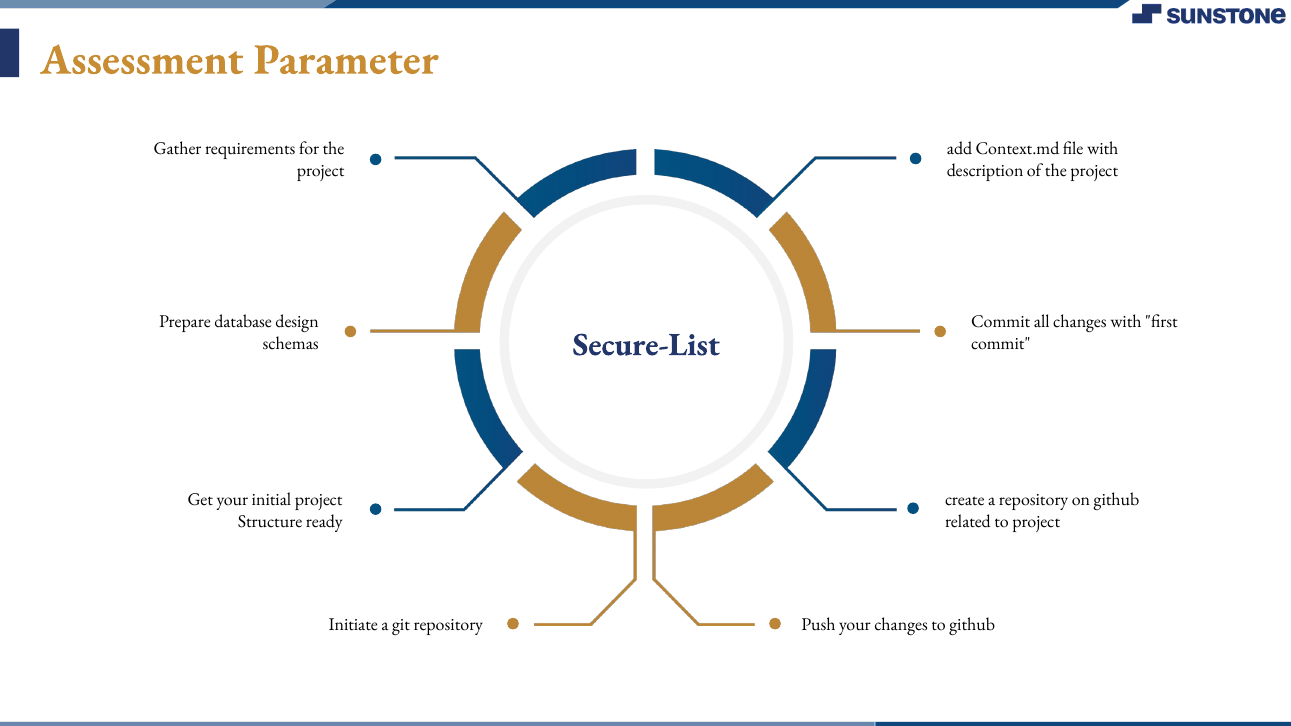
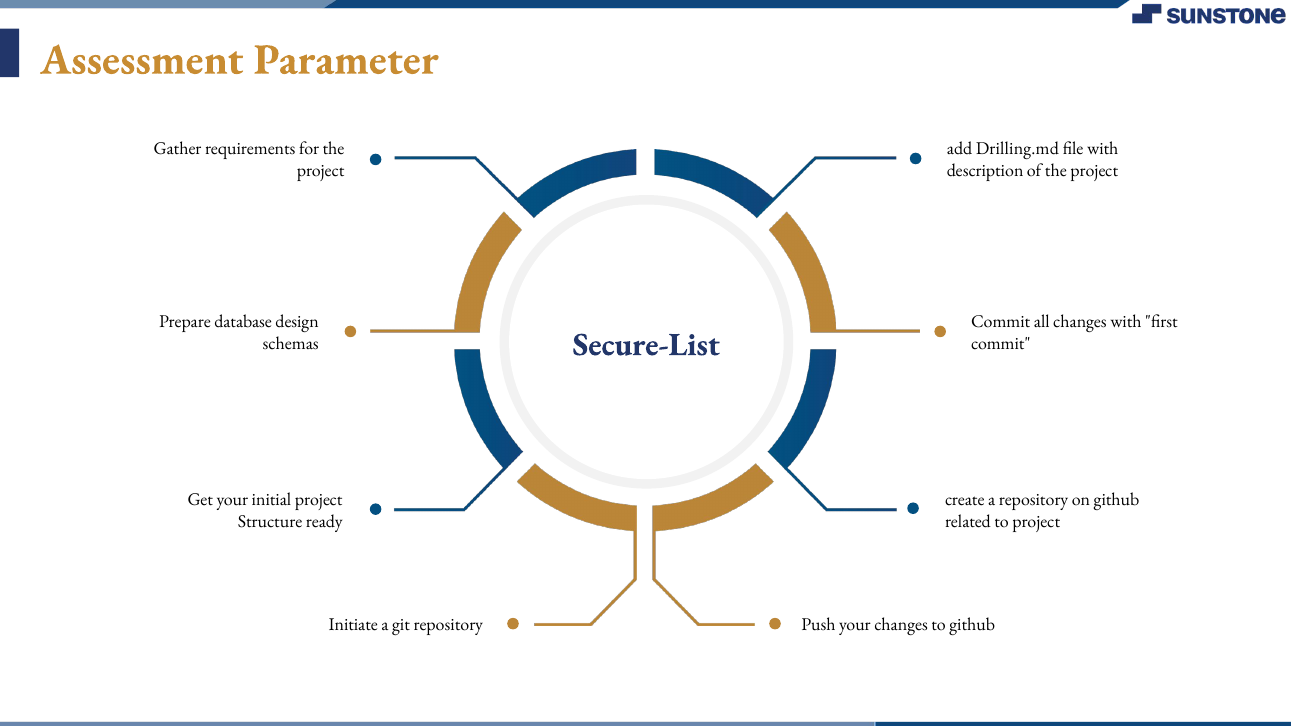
Context.md: Context.md -> Drilling.md (1017, 149)
